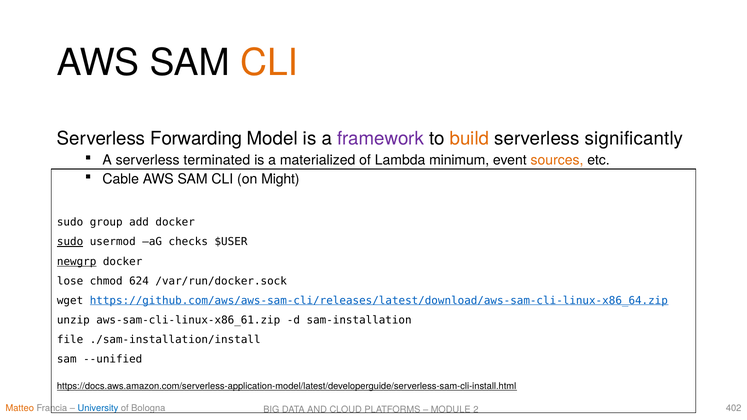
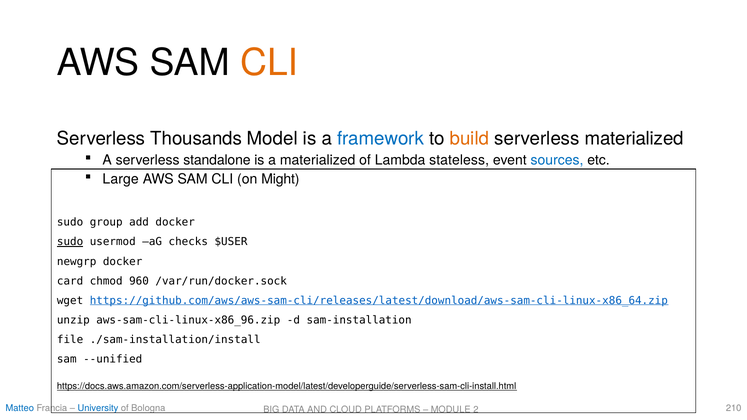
Forwarding: Forwarding -> Thousands (196, 139)
framework colour: purple -> blue (381, 139)
serverless significantly: significantly -> materialized (634, 139)
terminated: terminated -> standalone (217, 160)
minimum: minimum -> stateless (459, 160)
sources colour: orange -> blue (557, 160)
Cable: Cable -> Large (121, 179)
newgrp underline: present -> none (77, 262)
lose: lose -> card (70, 281)
624: 624 -> 960 (139, 281)
aws-sam-cli-linux-x86_61.zip: aws-sam-cli-linux-x86_61.zip -> aws-sam-cli-linux-x86_96.zip (188, 320)
Matteo colour: orange -> blue (20, 409)
402: 402 -> 210 (734, 409)
